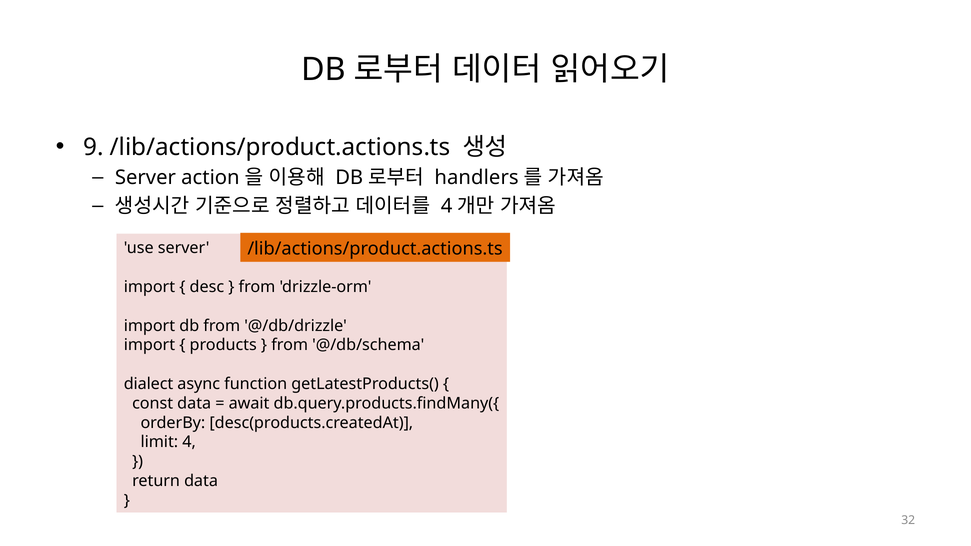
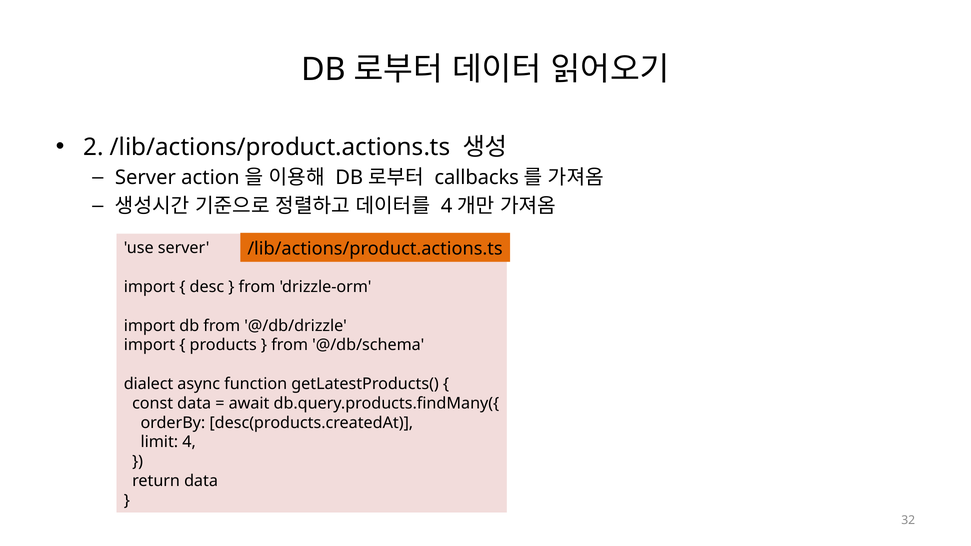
9: 9 -> 2 (93, 147)
handlers: handlers -> callbacks (477, 178)
